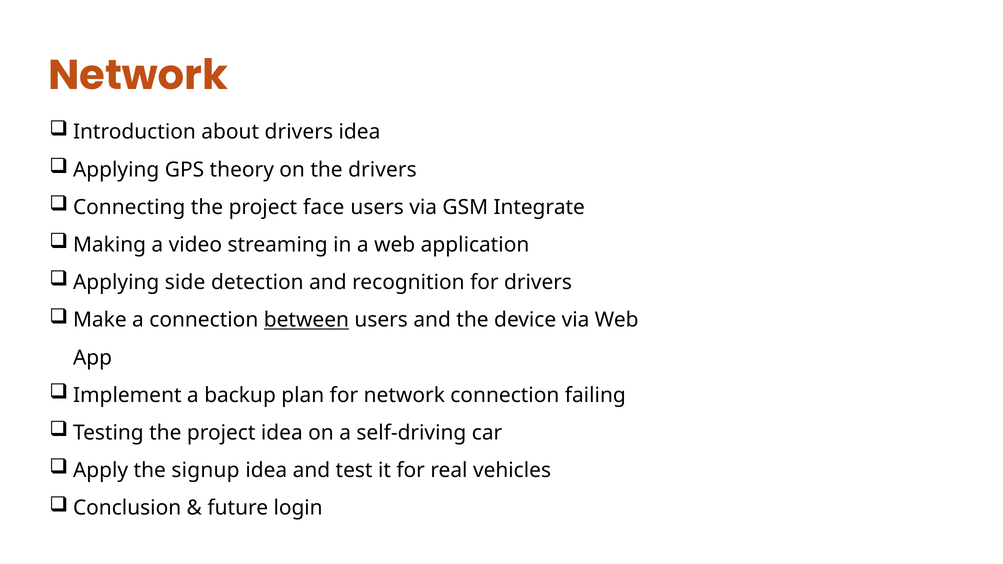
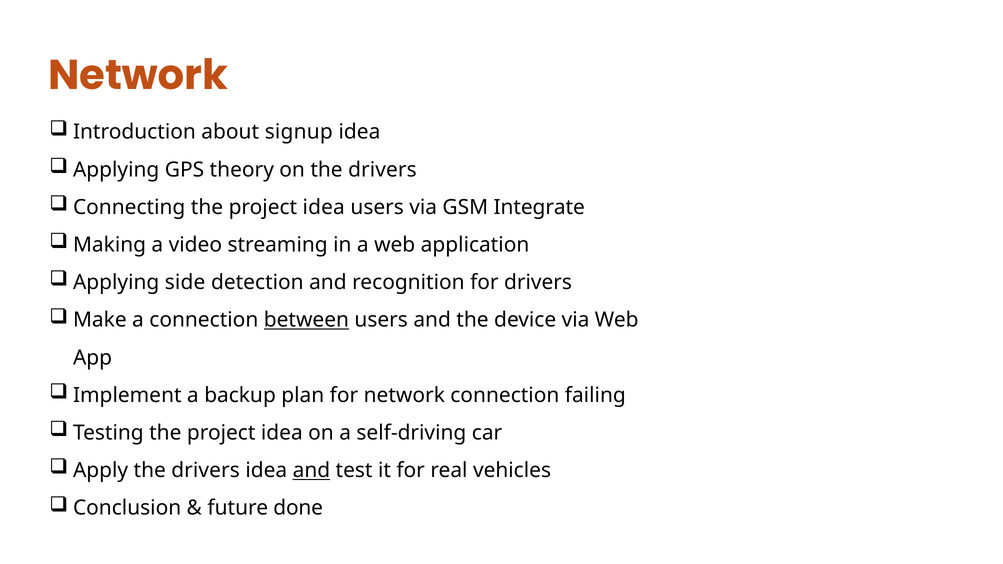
about drivers: drivers -> signup (299, 132)
Connecting the project face: face -> idea (324, 207)
Apply the signup: signup -> drivers (206, 471)
and underline: none -> present (311, 471)
login: login -> done (298, 508)
